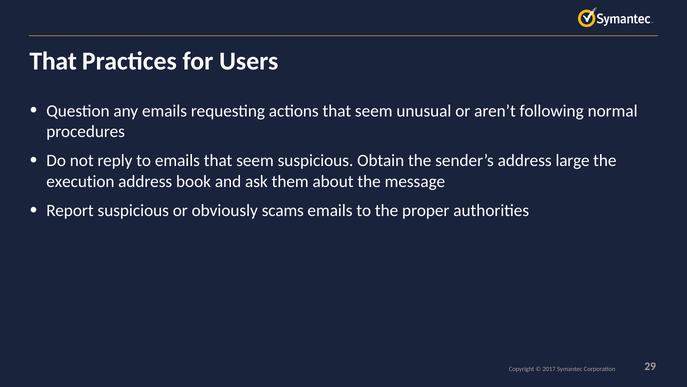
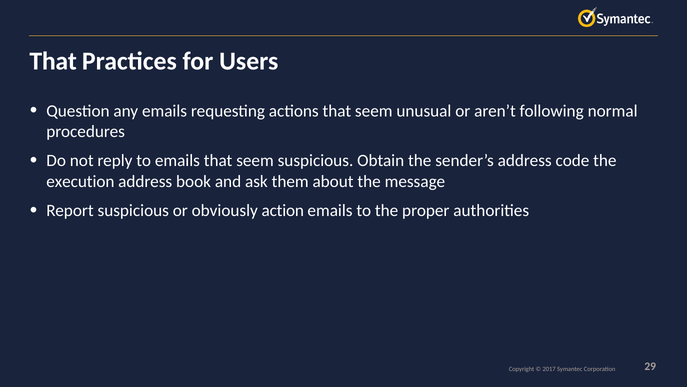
large: large -> code (572, 160)
scams: scams -> action (283, 210)
